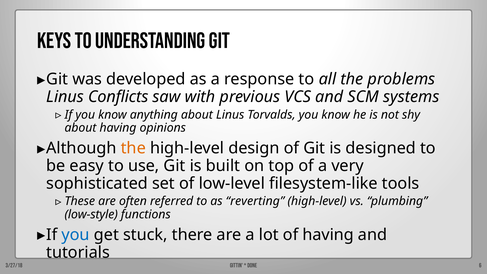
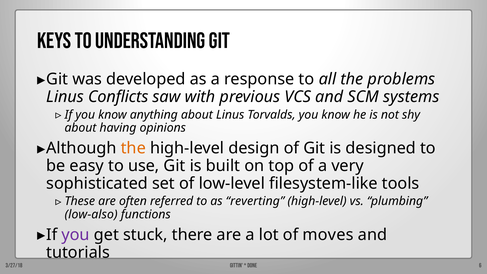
low-style: low-style -> low-also (91, 214)
you colour: blue -> purple (76, 235)
of having: having -> moves (328, 235)
